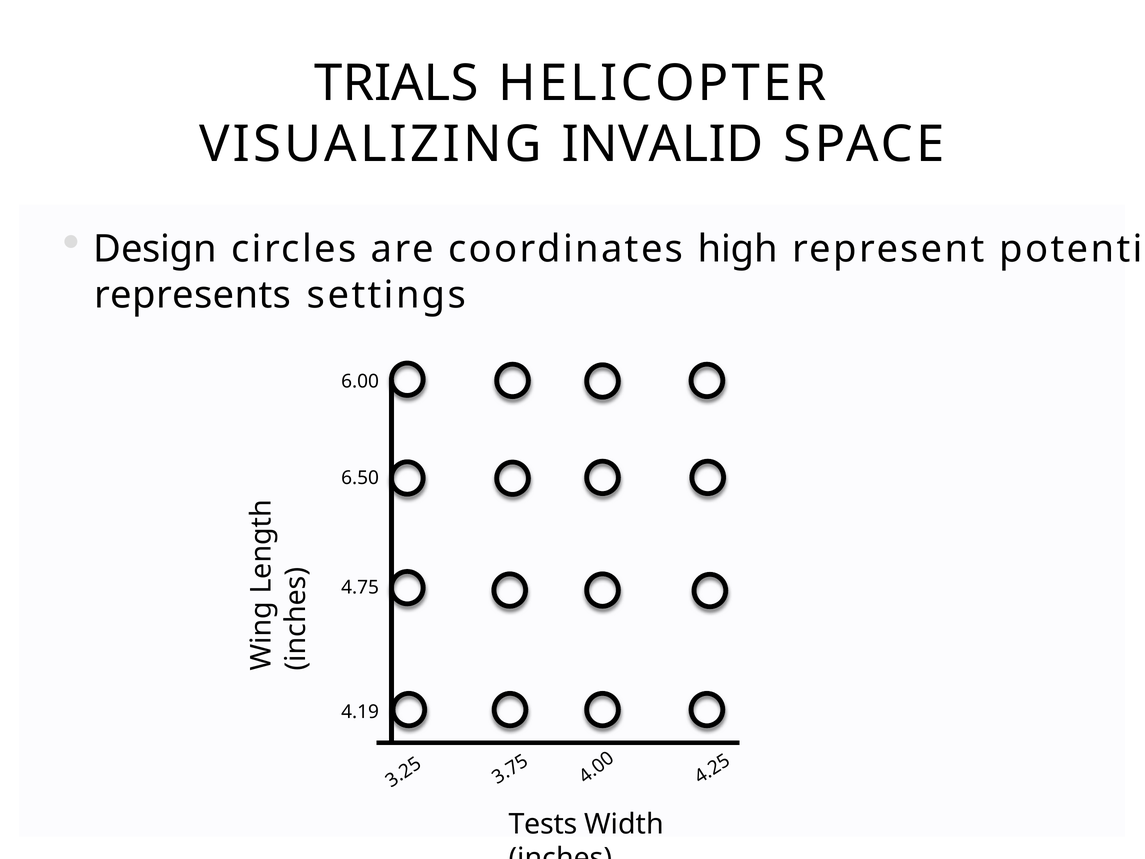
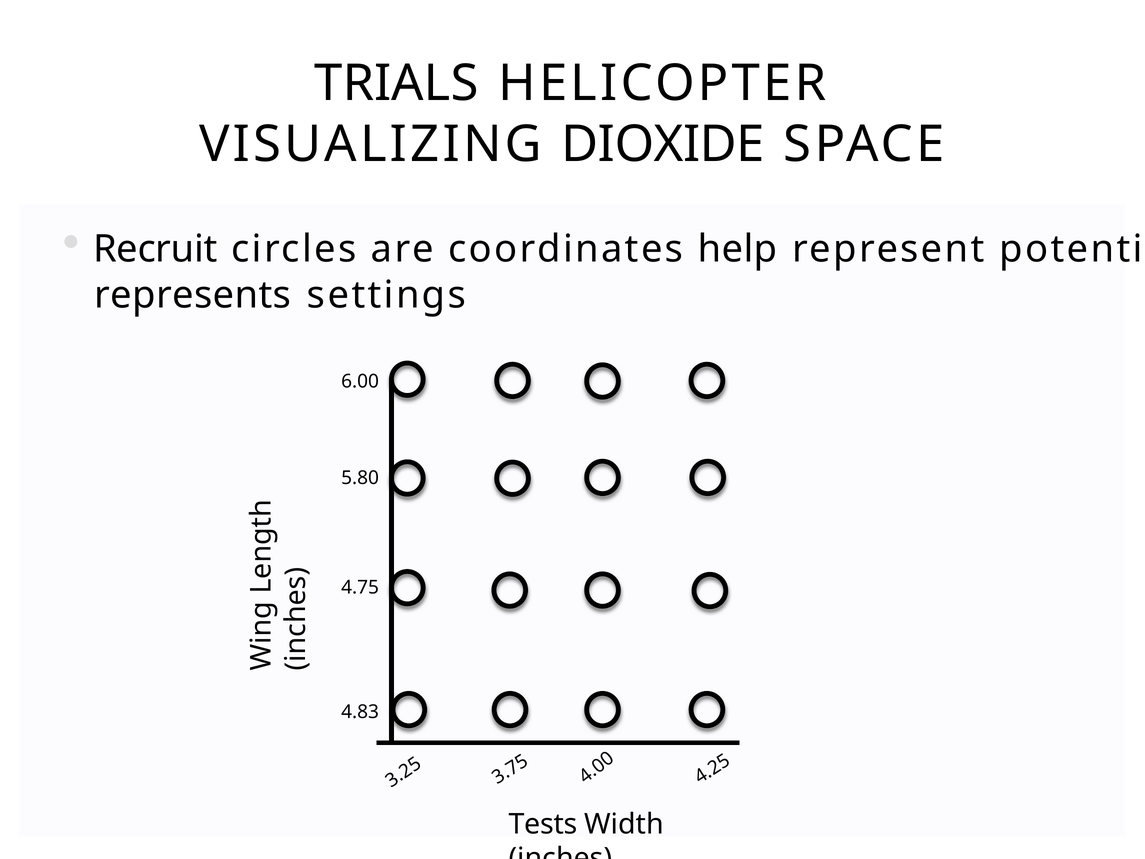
INVALID: INVALID -> DIOXIDE (663, 145)
Design: Design -> Recruit (155, 249)
high: high -> help (738, 249)
6.50: 6.50 -> 5.80 (360, 478)
4.19: 4.19 -> 4.83 (360, 712)
